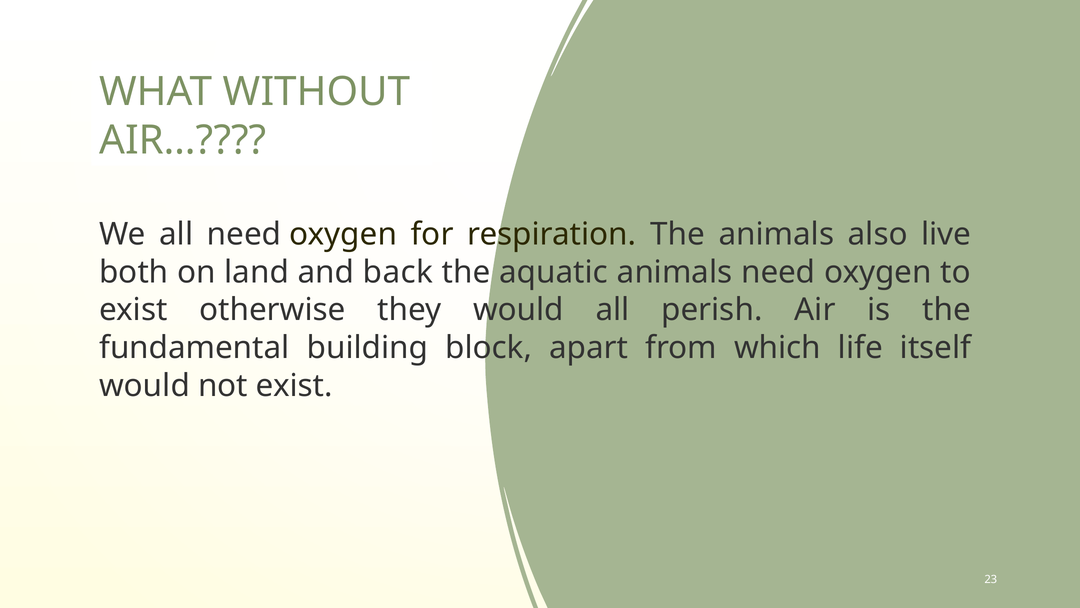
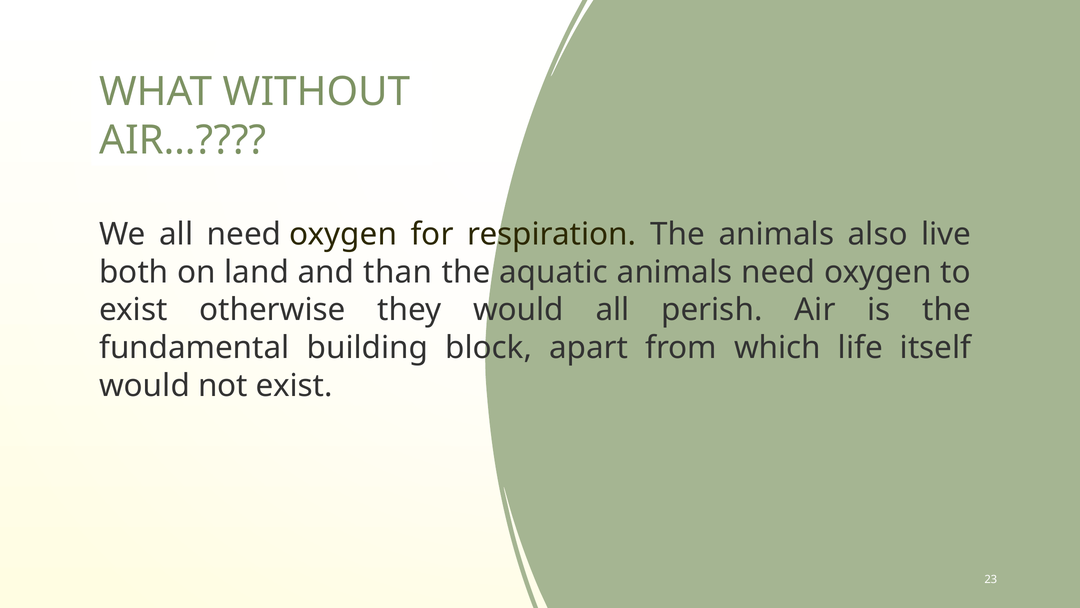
back: back -> than (398, 272)
